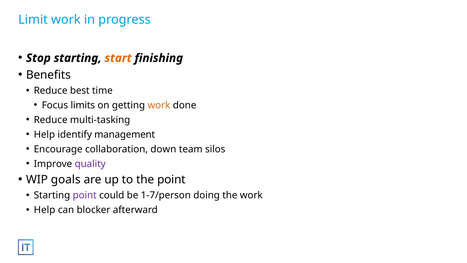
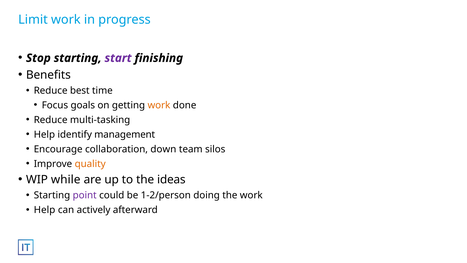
start colour: orange -> purple (118, 58)
limits: limits -> goals (83, 105)
quality colour: purple -> orange (90, 164)
goals: goals -> while (66, 180)
the point: point -> ideas (171, 180)
1-7/person: 1-7/person -> 1-2/person (166, 195)
blocker: blocker -> actively (94, 210)
